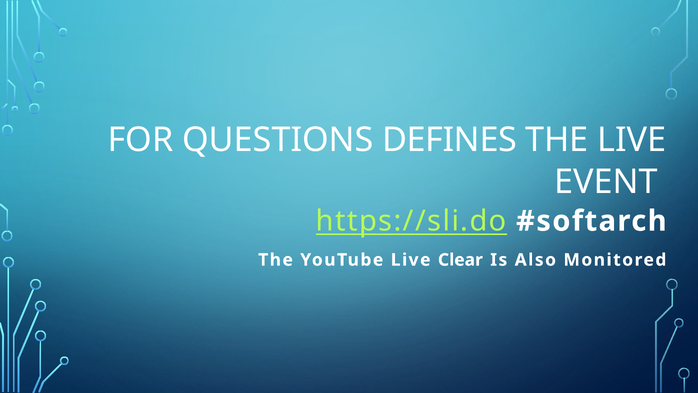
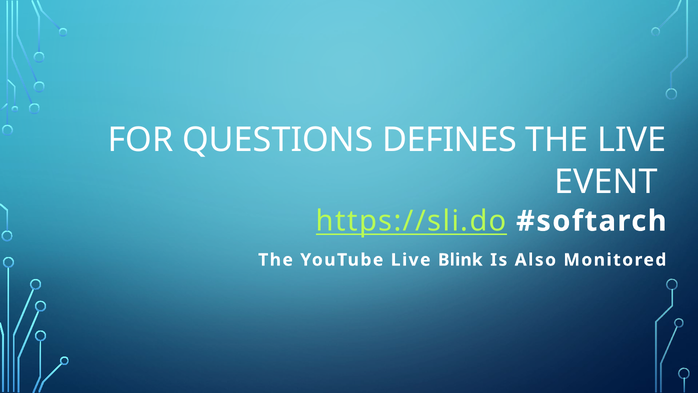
Clear: Clear -> Blink (460, 260)
